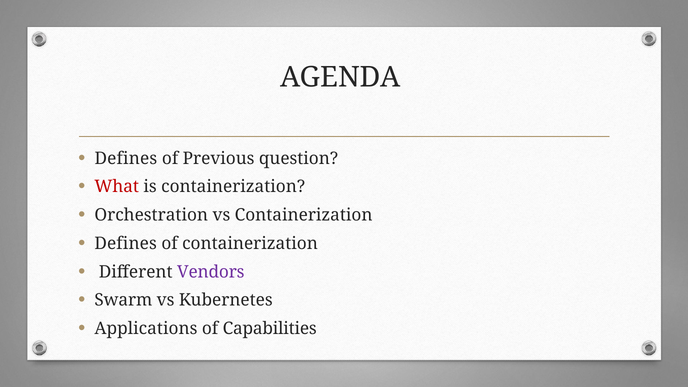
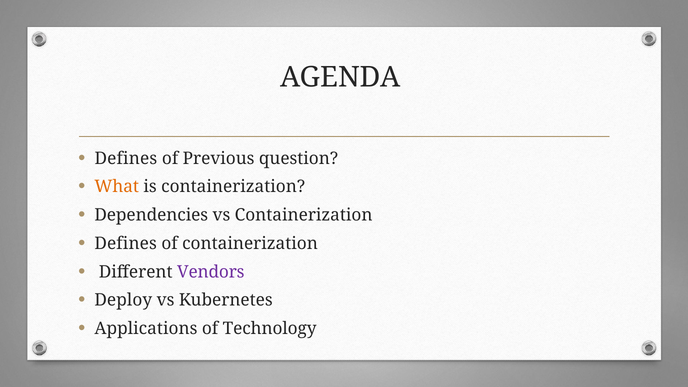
What colour: red -> orange (117, 187)
Orchestration: Orchestration -> Dependencies (151, 215)
Swarm: Swarm -> Deploy (123, 300)
Capabilities: Capabilities -> Technology (270, 329)
